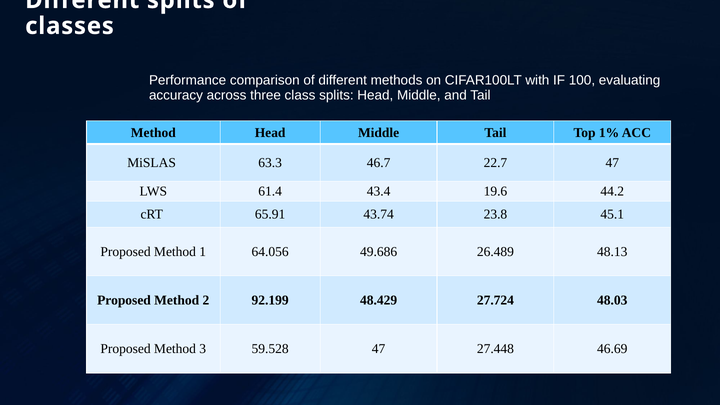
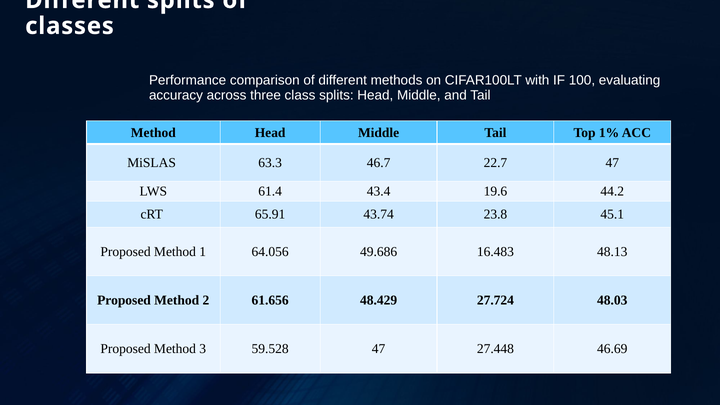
26.489: 26.489 -> 16.483 (495, 252)
92.199: 92.199 -> 61.656 (270, 300)
